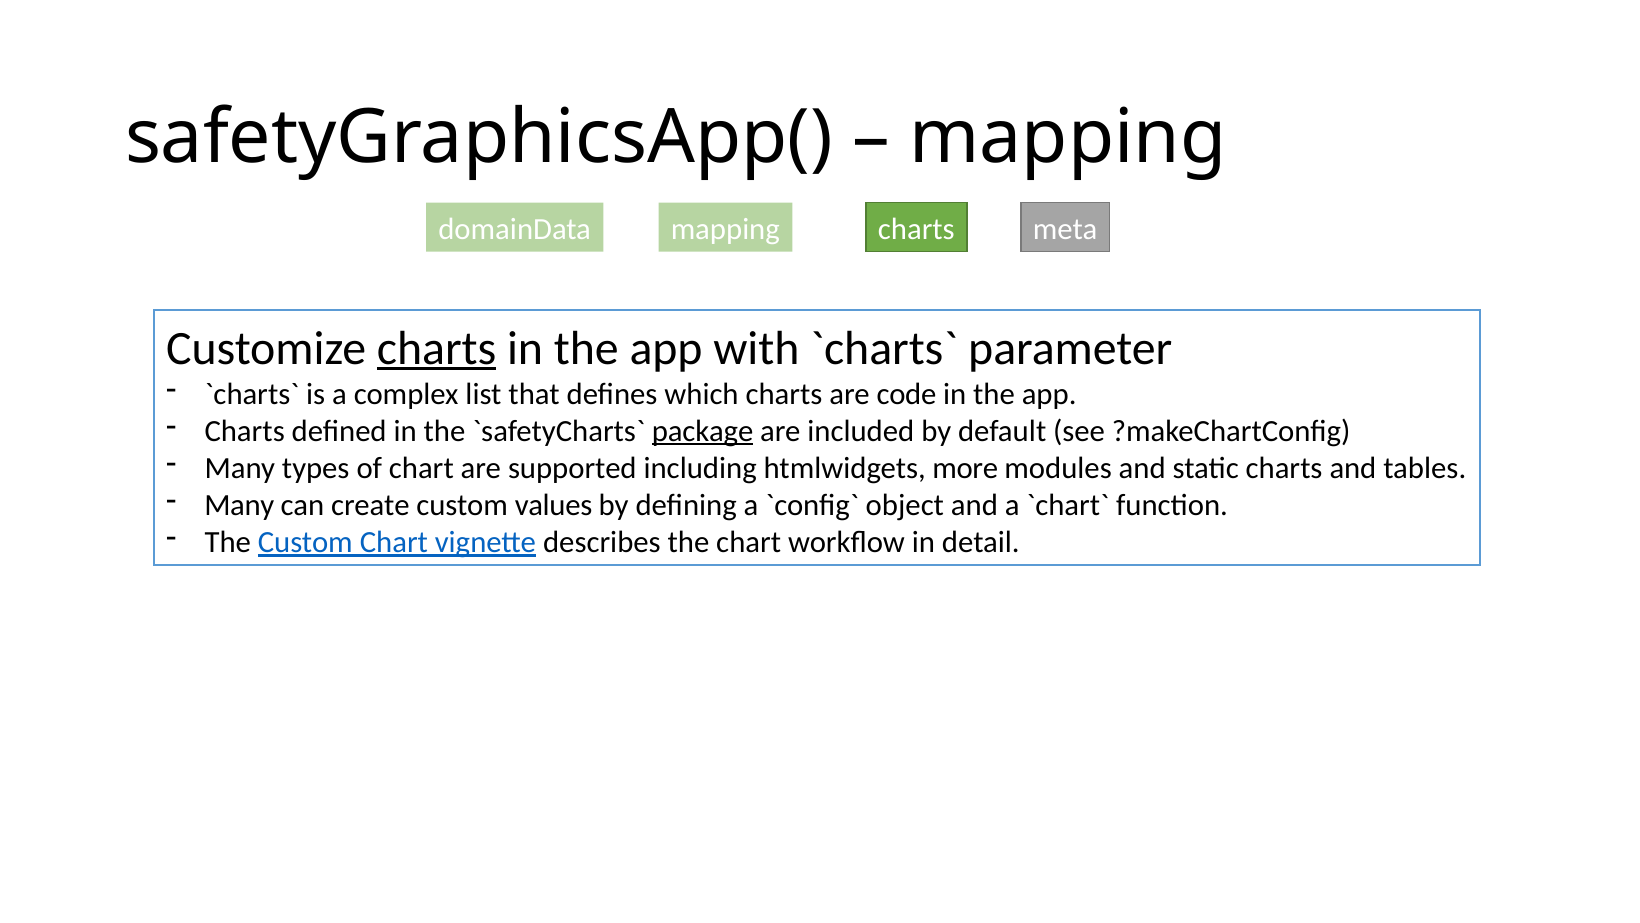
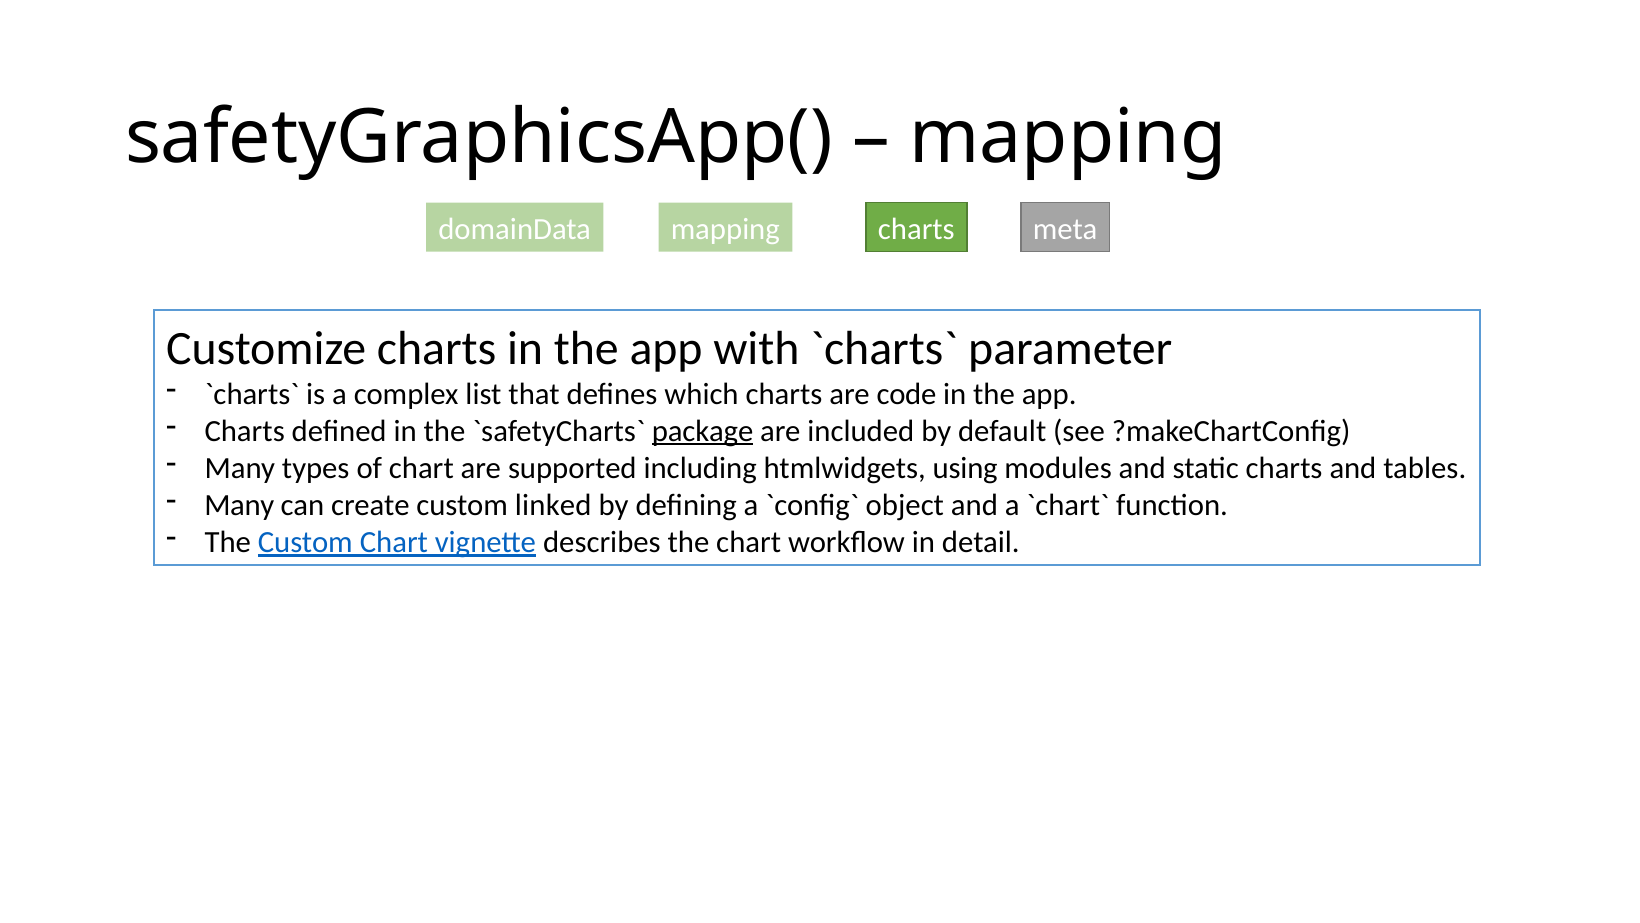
charts underline: present -> none (437, 348)
more: more -> using (965, 468)
values: values -> linked (553, 505)
